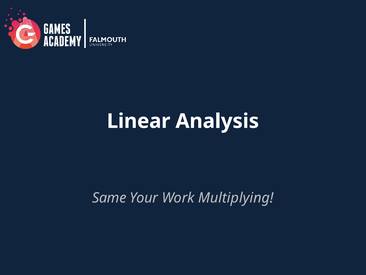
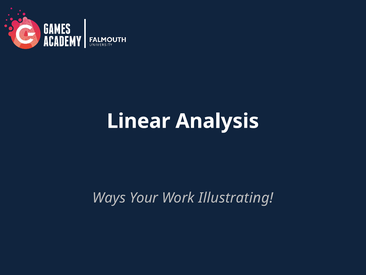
Same: Same -> Ways (109, 198)
Multiplying: Multiplying -> Illustrating (236, 198)
